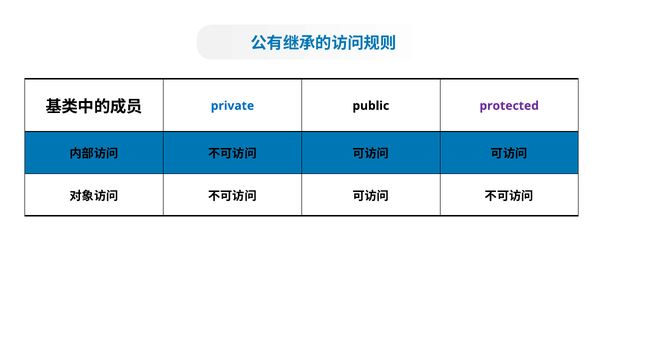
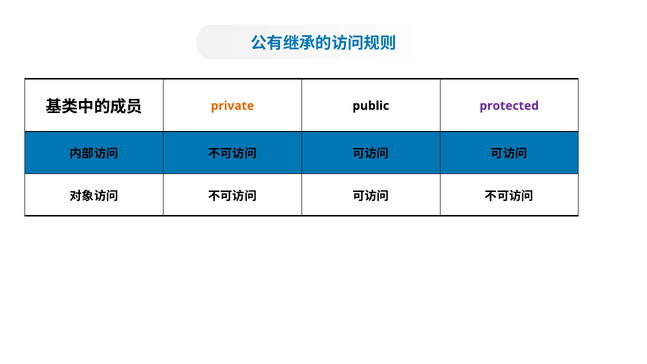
private colour: blue -> orange (232, 106)
